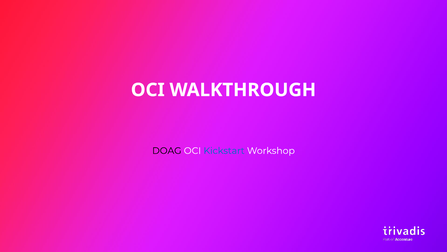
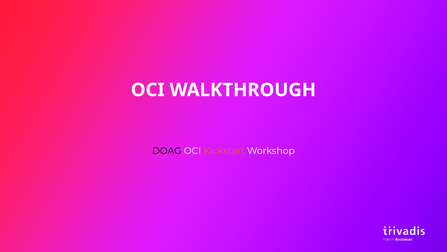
Kickstart colour: blue -> orange (224, 150)
